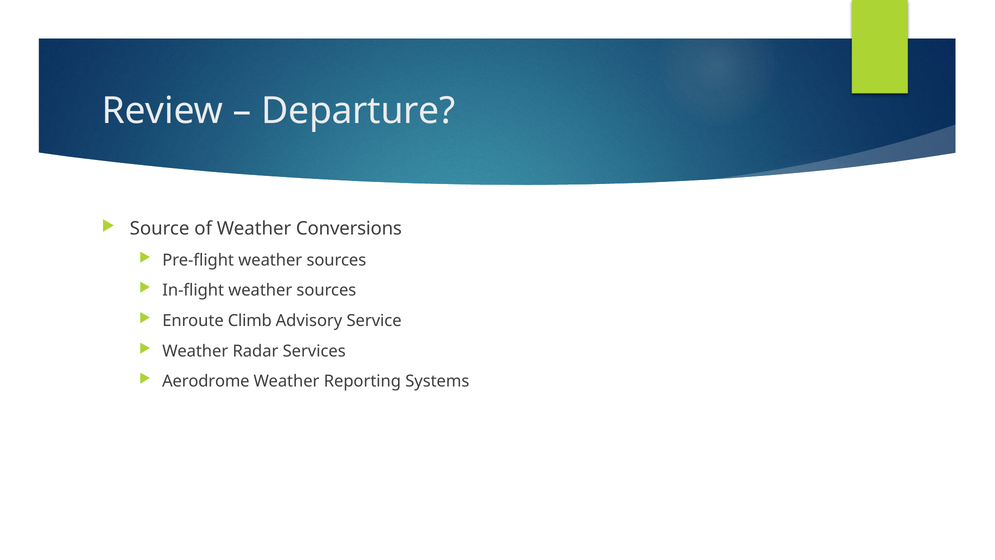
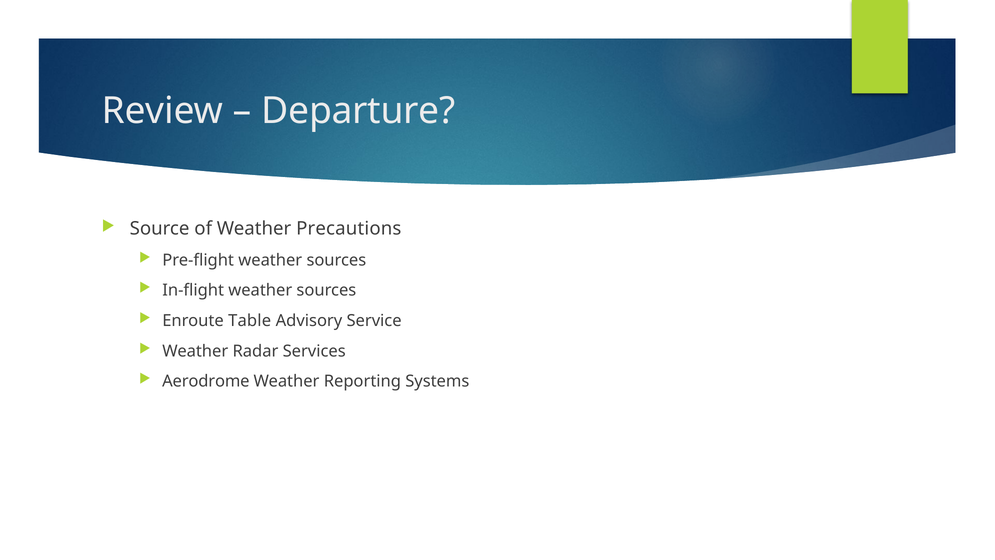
Conversions: Conversions -> Precautions (349, 229)
Climb: Climb -> Table (250, 321)
